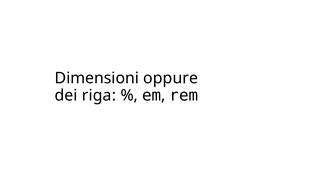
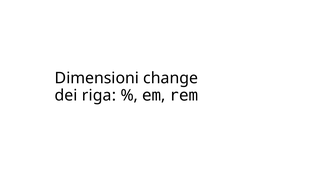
oppure: oppure -> change (171, 78)
